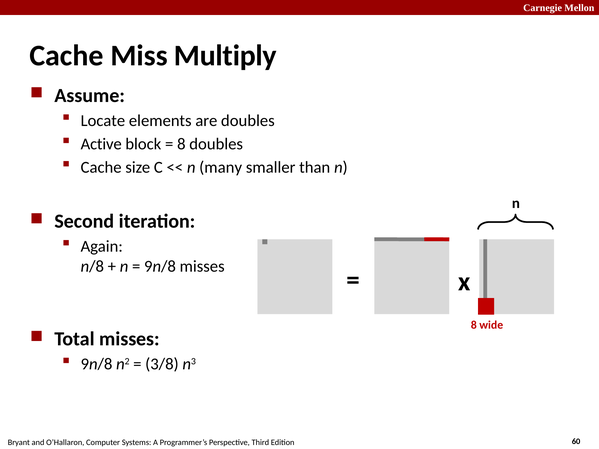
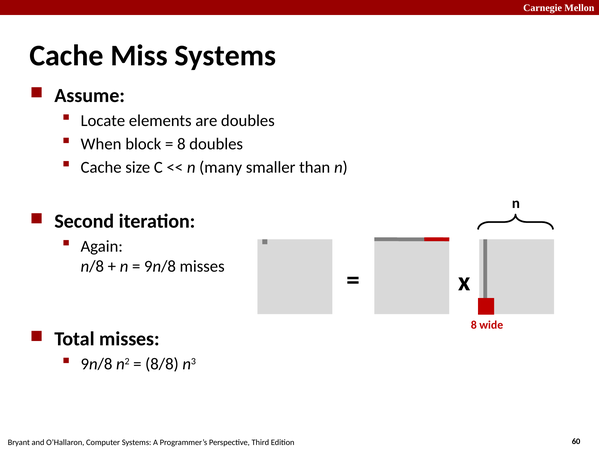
Miss Multiply: Multiply -> Systems (225, 56)
Active: Active -> When (101, 144)
3/8: 3/8 -> 8/8 (162, 364)
